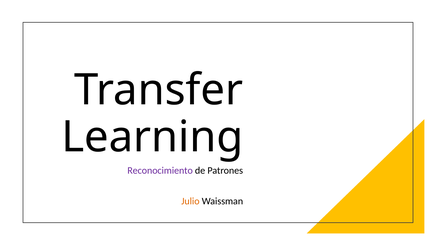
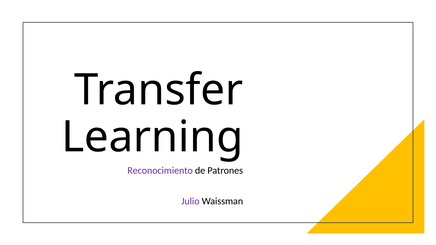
Julio colour: orange -> purple (190, 201)
